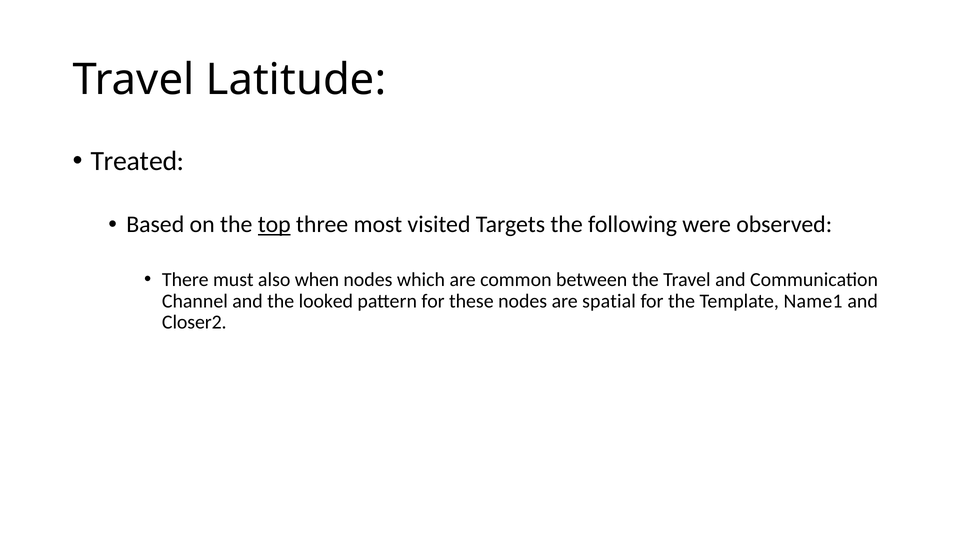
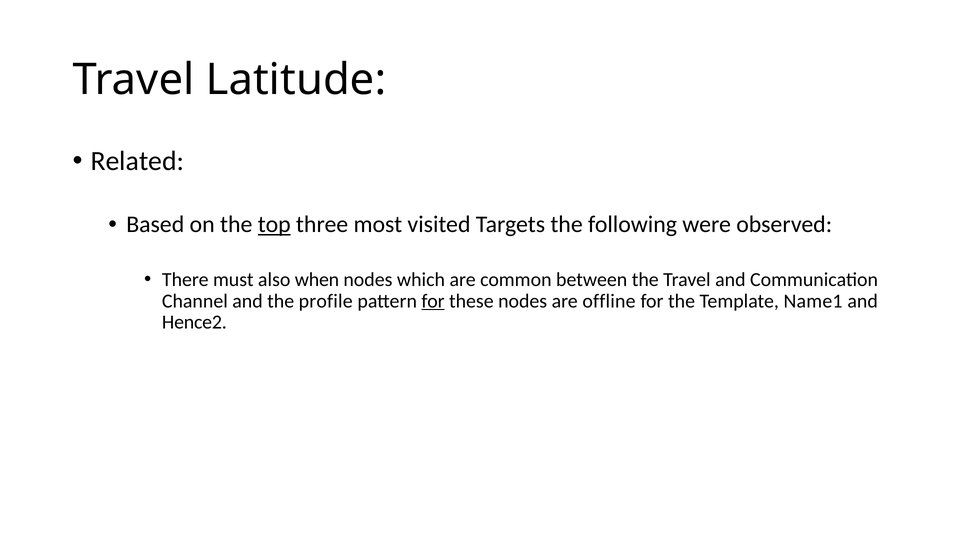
Treated: Treated -> Related (137, 161)
looked: looked -> profile (326, 301)
for underline: none -> present (433, 301)
spatial: spatial -> offline (609, 301)
Closer2: Closer2 -> Hence2 (194, 322)
